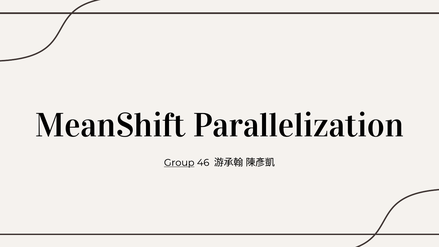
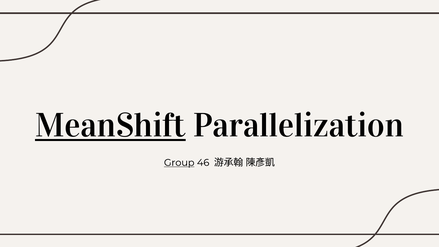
MeanShift underline: none -> present (110, 126)
